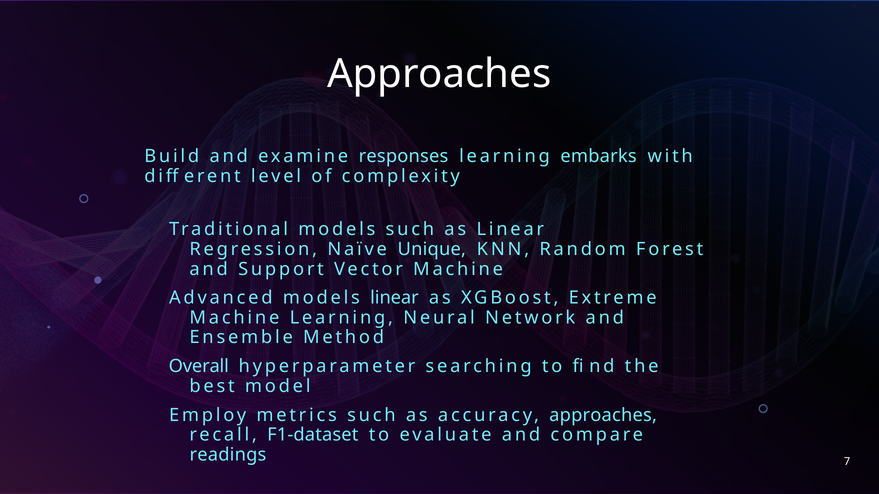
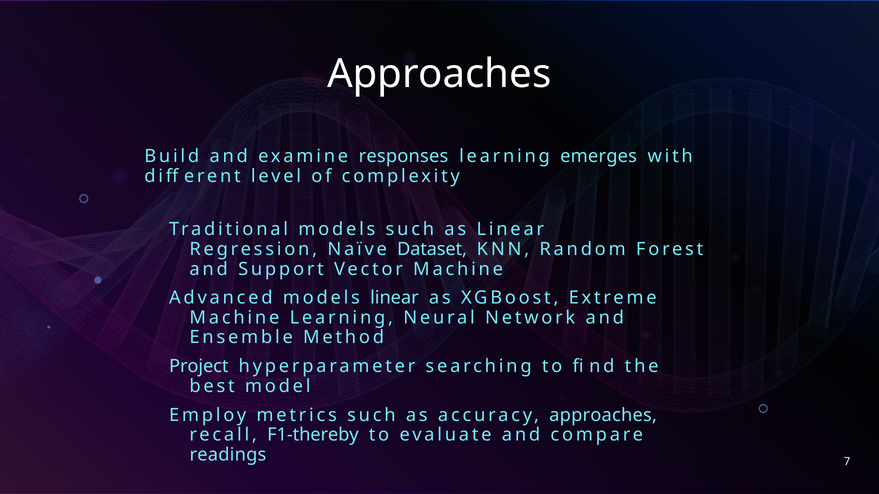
embarks: embarks -> emerges (599, 156)
Unique: Unique -> Dataset (432, 249)
Overall: Overall -> Project (199, 367)
F1-dataset: F1-dataset -> F1-thereby (313, 435)
